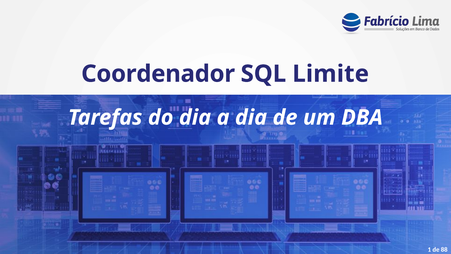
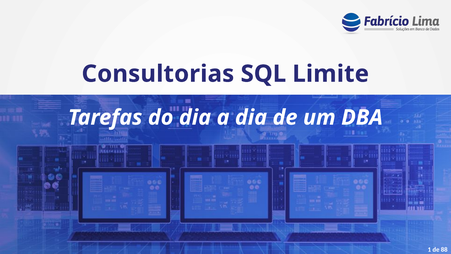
Coordenador: Coordenador -> Consultorias (158, 74)
